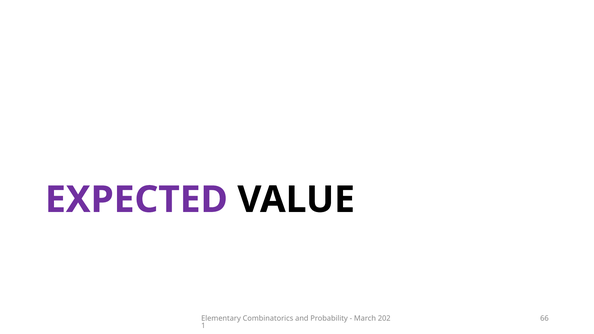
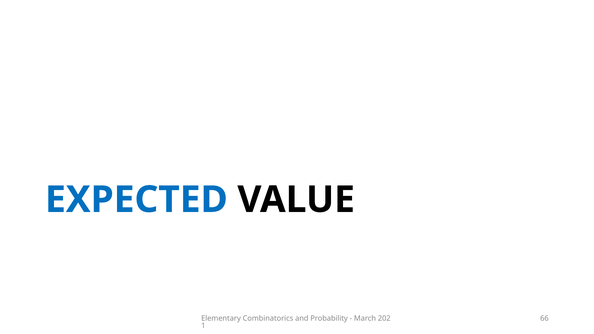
EXPECTED colour: purple -> blue (136, 200)
